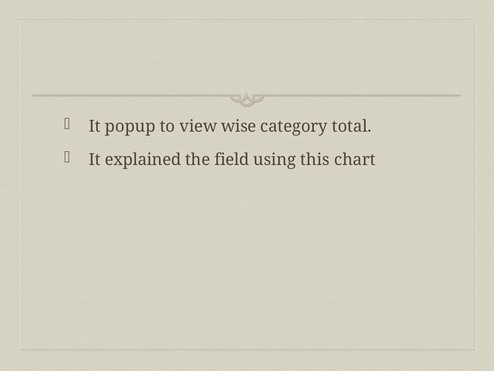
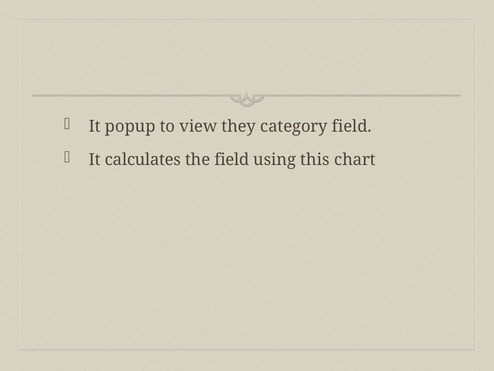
wise: wise -> they (239, 126)
category total: total -> field (352, 126)
explained: explained -> calculates (143, 160)
